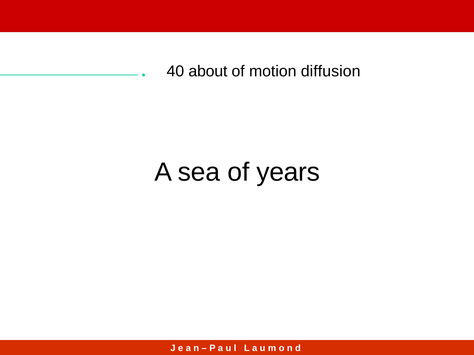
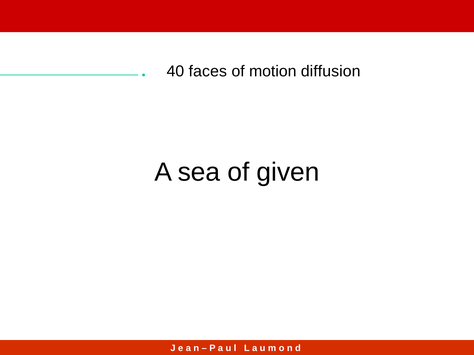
about: about -> faces (208, 72)
years: years -> given (288, 172)
